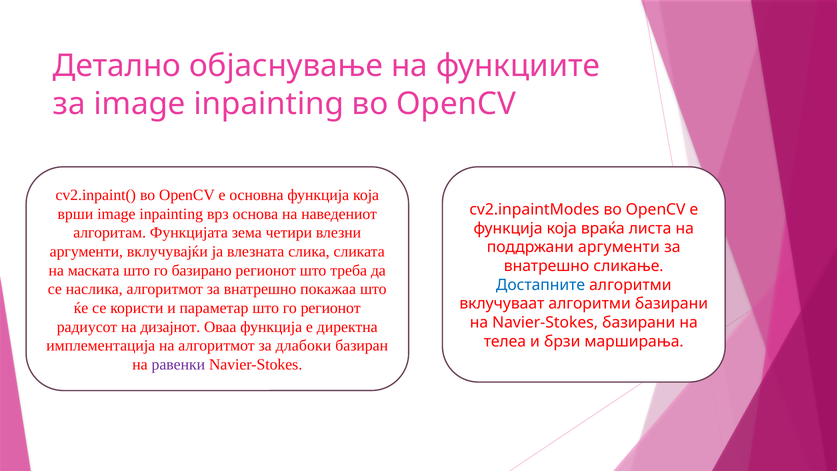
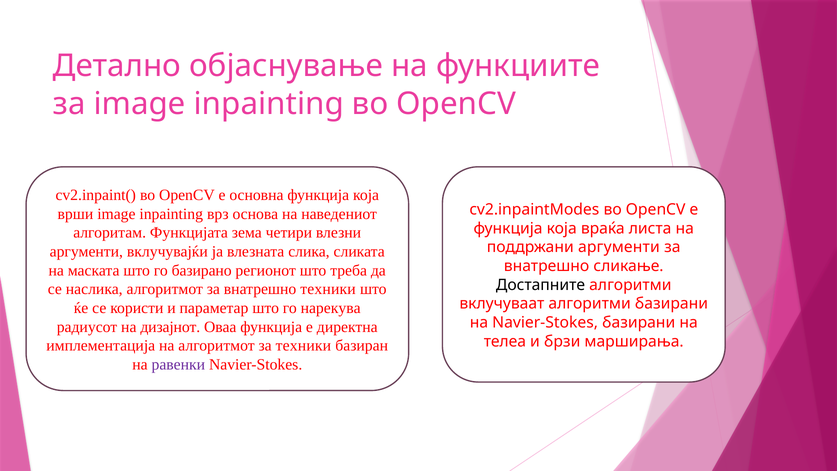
Достапните colour: blue -> black (541, 285)
внатрешно покажаа: покажаа -> техники (328, 289)
го регионот: регионот -> нарекува (331, 308)
за длабоки: длабоки -> техники (303, 346)
